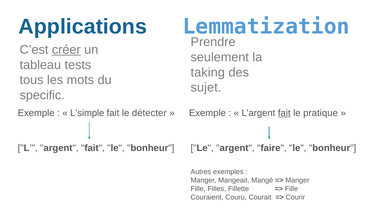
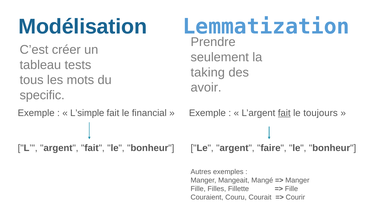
Applications: Applications -> Modélisation (83, 27)
créer underline: present -> none (66, 50)
sujet: sujet -> avoir (206, 88)
détecter: détecter -> financial (149, 113)
pratique: pratique -> toujours (321, 113)
